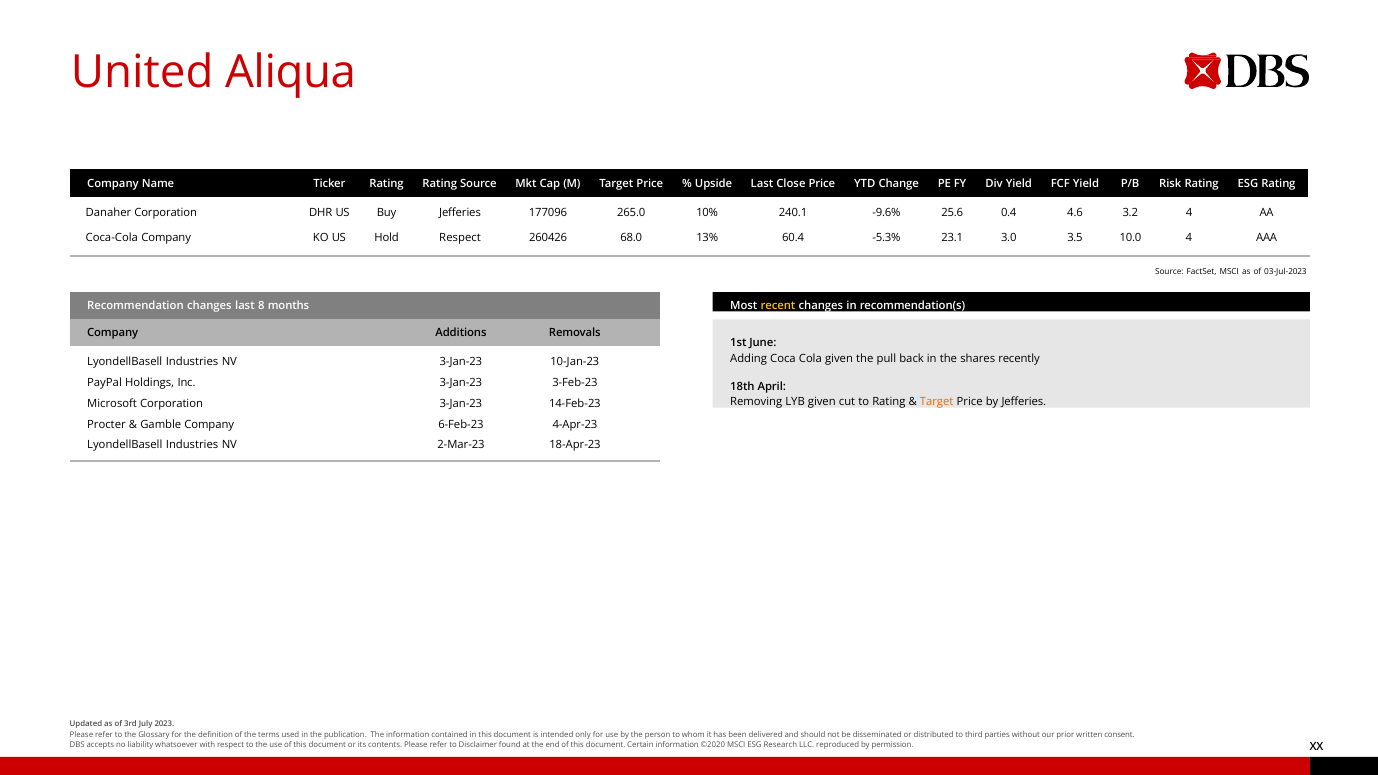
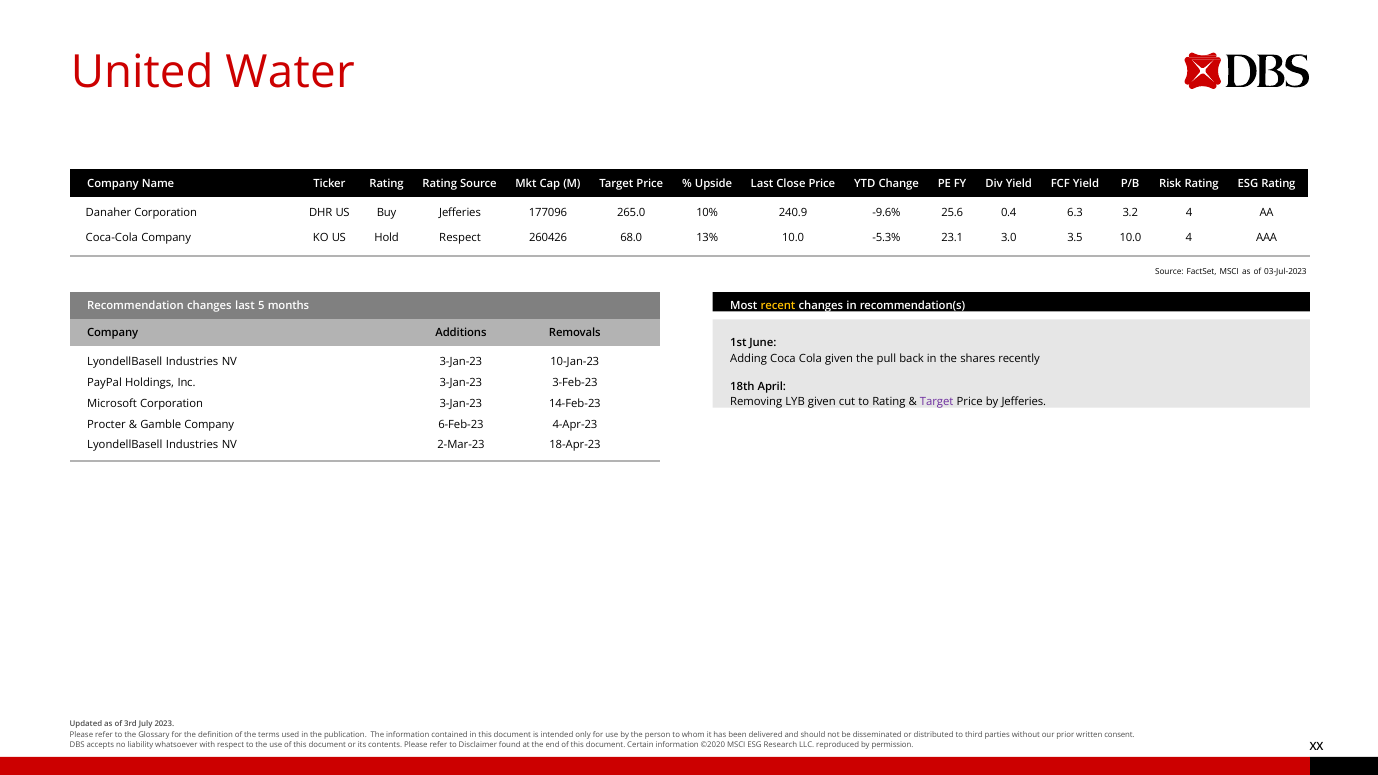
Aliqua: Aliqua -> Water (290, 72)
240.1: 240.1 -> 240.9 (793, 213)
4.6: 4.6 -> 6.3 (1075, 213)
13% 60.4: 60.4 -> 10.0 (793, 238)
8: 8 -> 5 (261, 306)
Target colour: orange -> purple (937, 402)
